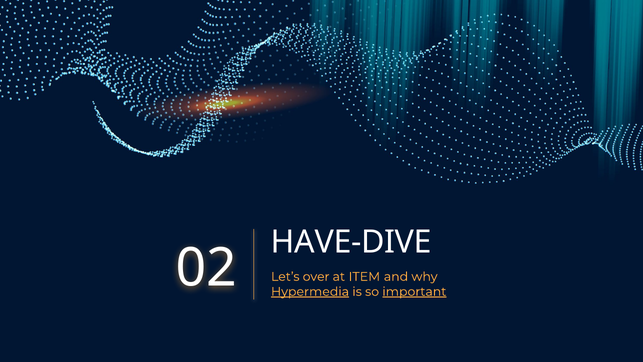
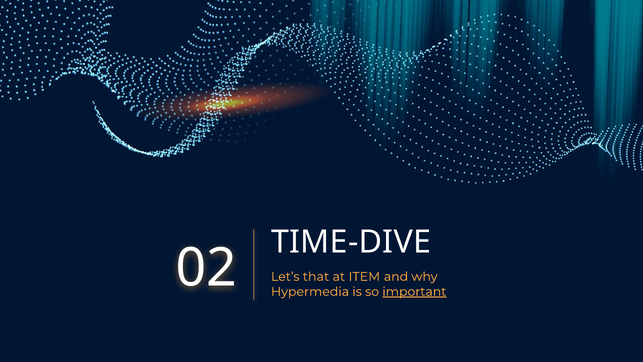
HAVE-DIVE: HAVE-DIVE -> TIME-DIVE (351, 242)
over: over -> that (316, 276)
Hypermedia underline: present -> none (310, 291)
